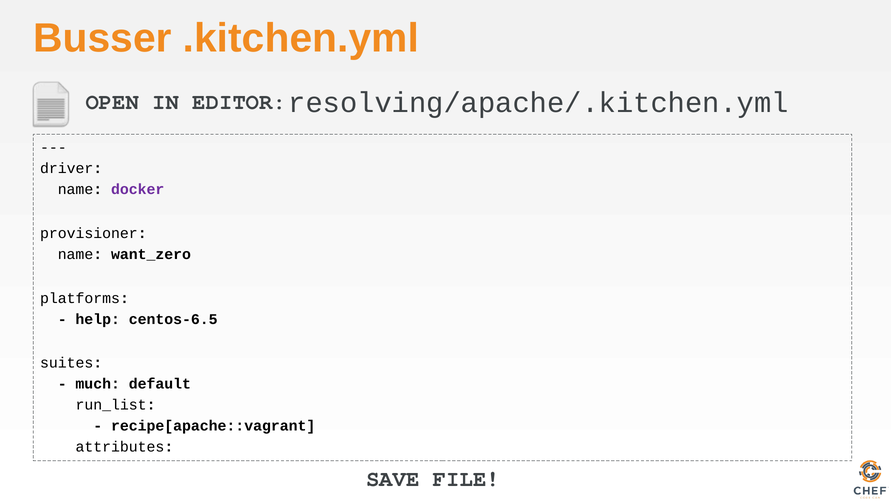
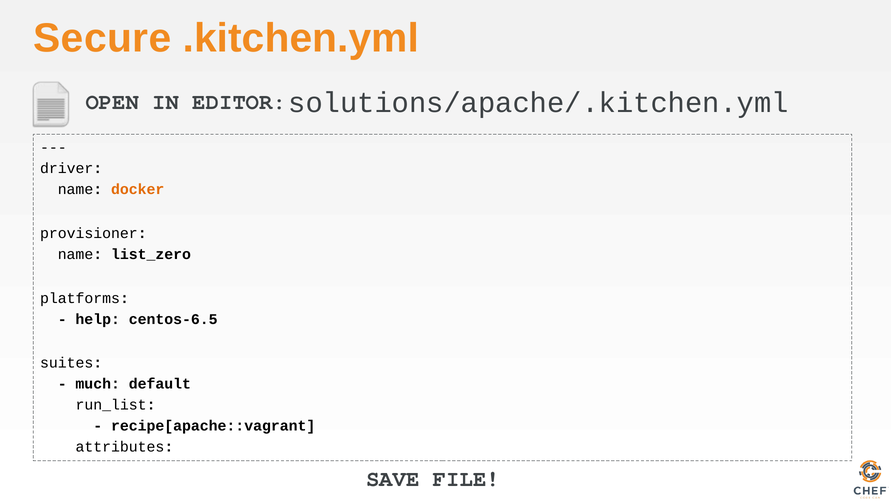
Busser: Busser -> Secure (102, 39)
resolving/apache/.kitchen.yml: resolving/apache/.kitchen.yml -> solutions/apache/.kitchen.yml (539, 103)
docker colour: purple -> orange (138, 190)
want_zero: want_zero -> list_zero (151, 254)
